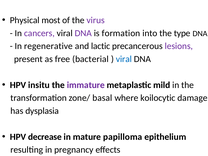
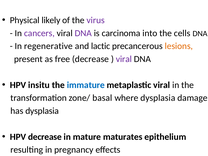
most: most -> likely (51, 20)
formation: formation -> carcinoma (121, 33)
type: type -> cells (182, 33)
lesions colour: purple -> orange (179, 46)
free bacterial: bacterial -> decrease (91, 59)
viral colour: blue -> purple (124, 59)
immature colour: purple -> blue (86, 85)
metaplastic mild: mild -> viral (162, 85)
where koilocytic: koilocytic -> dysplasia (158, 98)
papilloma: papilloma -> maturates (123, 137)
